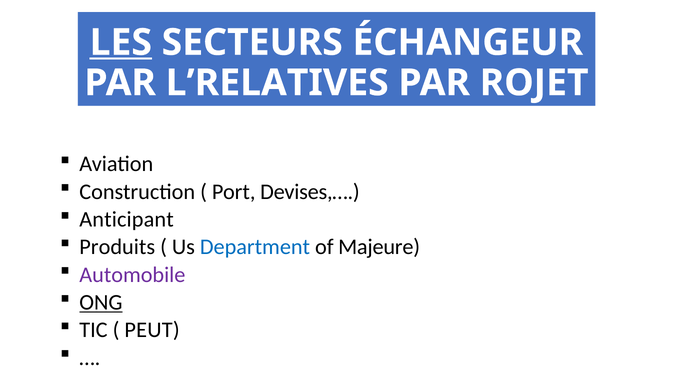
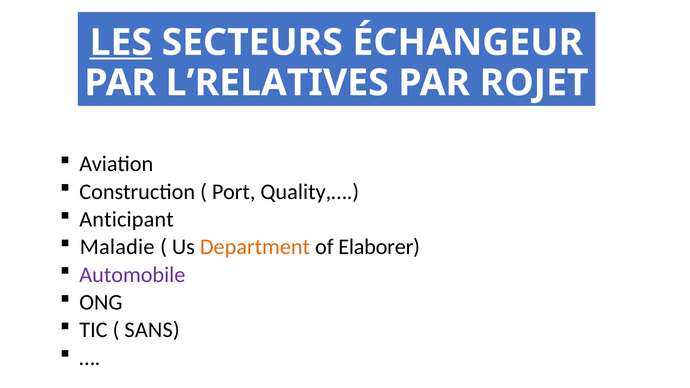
Devises,…: Devises,… -> Quality,… (310, 192)
Produits: Produits -> Maladie (117, 247)
Department colour: blue -> orange (255, 247)
Majeure: Majeure -> Elaborer (379, 247)
ONG underline: present -> none (101, 302)
PEUT: PEUT -> SANS (152, 330)
